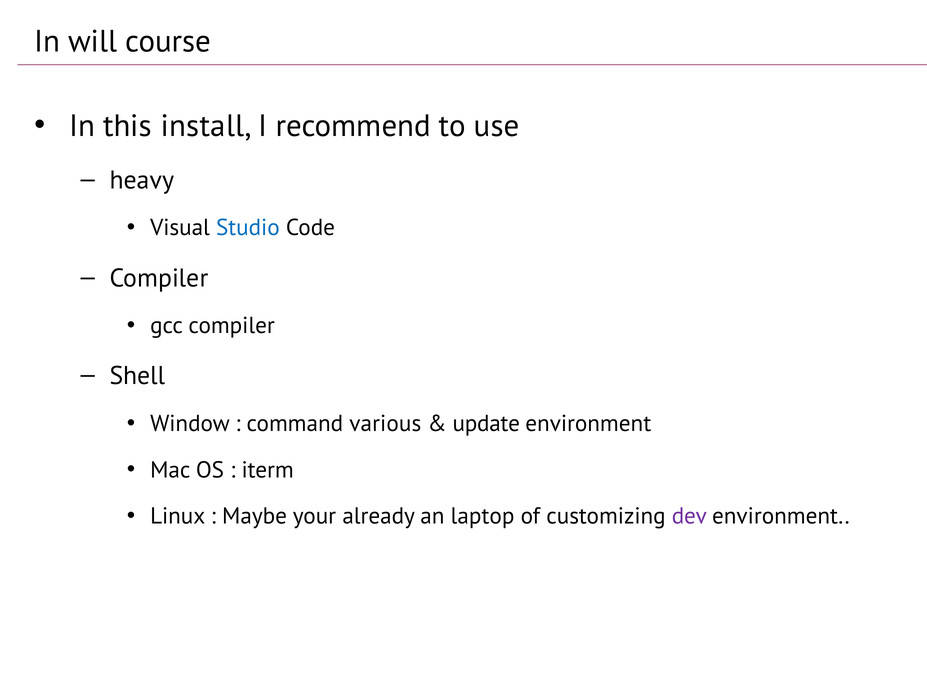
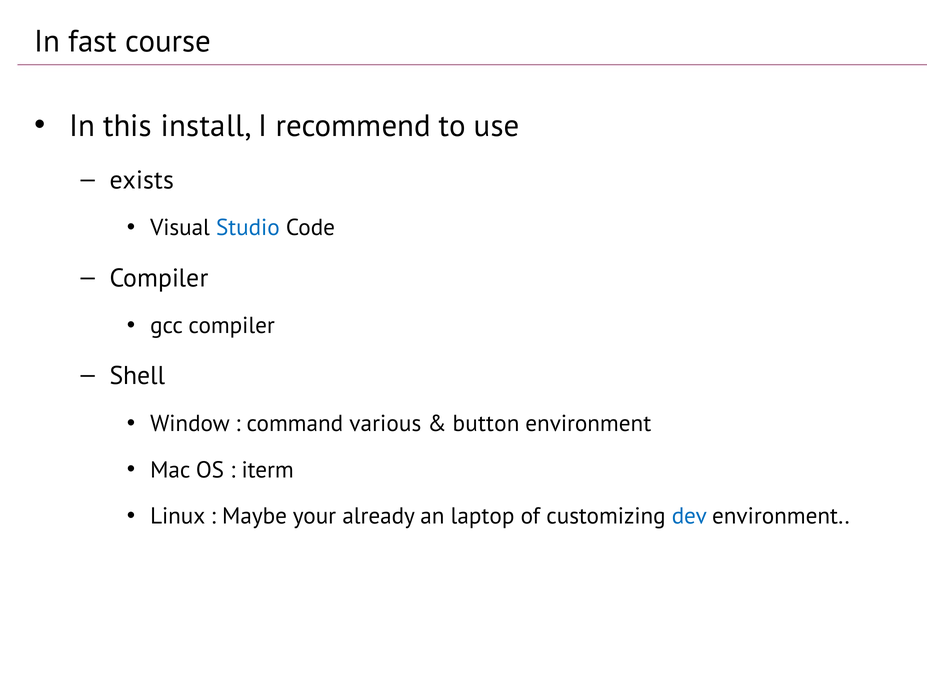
will: will -> fast (93, 42)
heavy: heavy -> exists (142, 180)
update: update -> button (486, 424)
dev colour: purple -> blue (689, 516)
